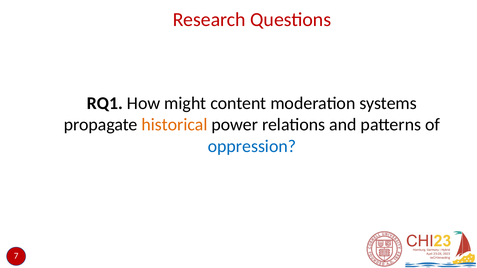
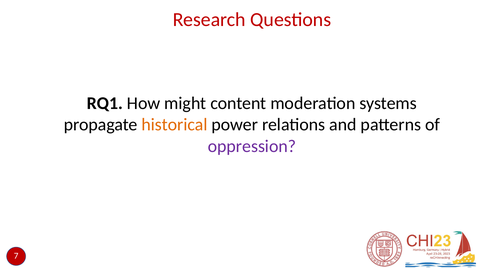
oppression colour: blue -> purple (252, 146)
